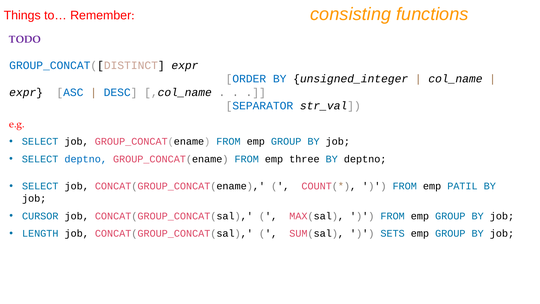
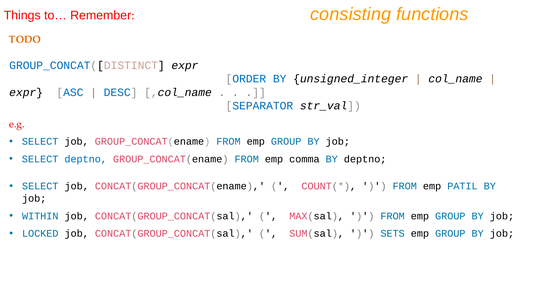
TODO colour: purple -> orange (25, 39)
three: three -> comma (304, 159)
CURSOR: CURSOR -> WITHIN (40, 216)
LENGTH: LENGTH -> LOCKED (40, 233)
